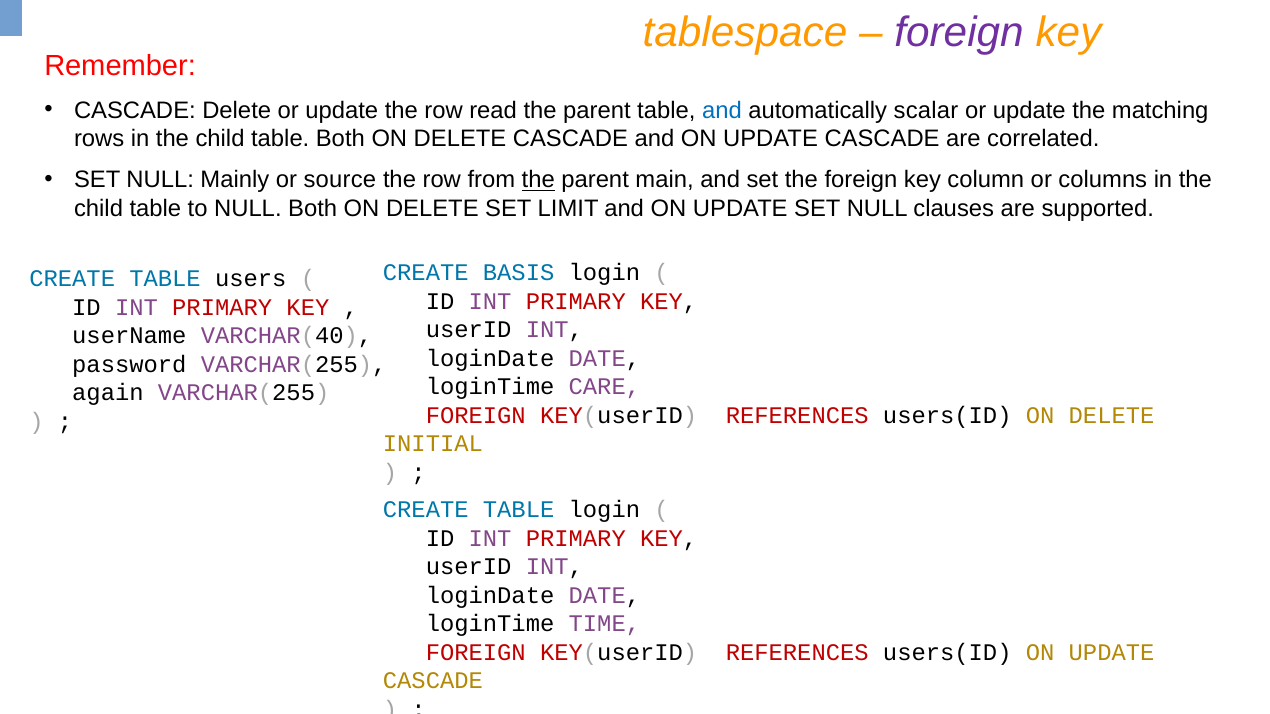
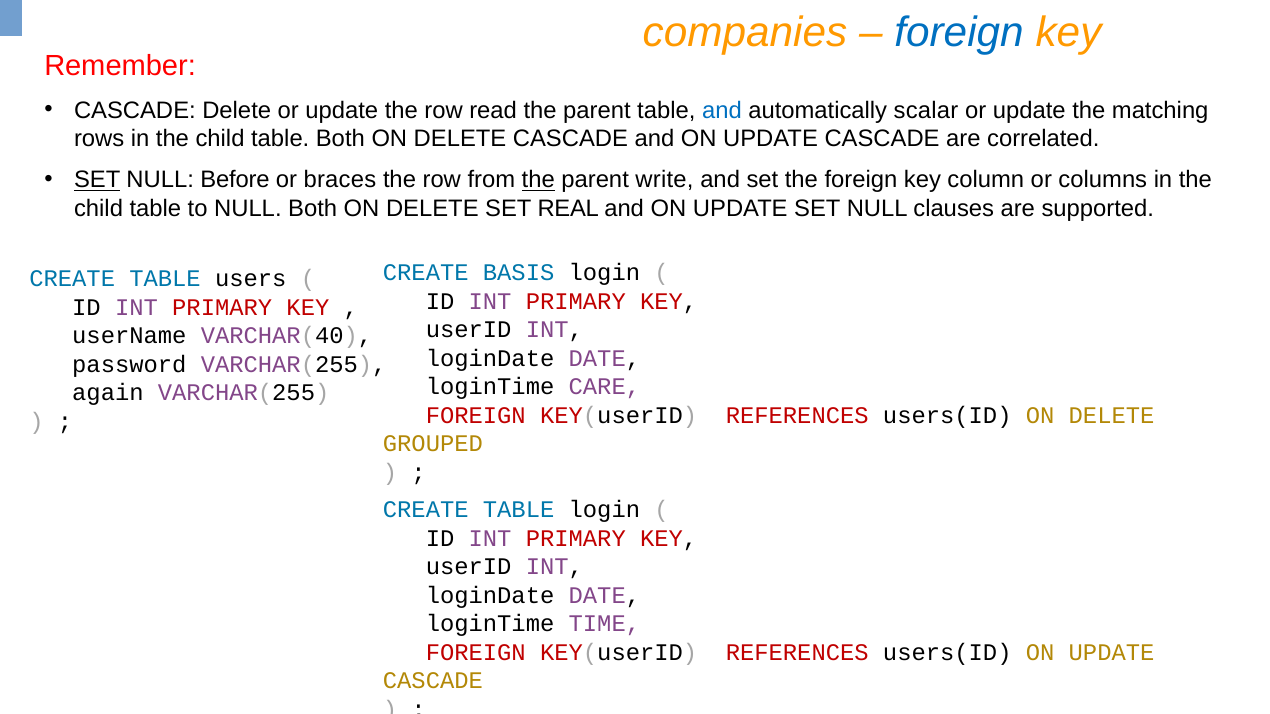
tablespace: tablespace -> companies (745, 33)
foreign colour: purple -> blue (959, 33)
SET underline: none -> present (97, 180)
Mainly: Mainly -> Before (235, 180)
source: source -> braces (340, 180)
main: main -> write (664, 180)
LIMIT: LIMIT -> REAL (568, 209)
INITIAL: INITIAL -> GROUPED (433, 444)
